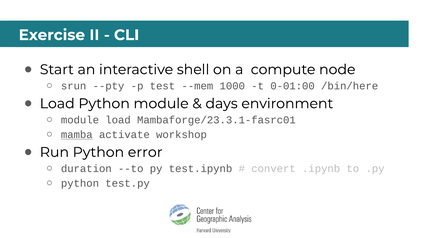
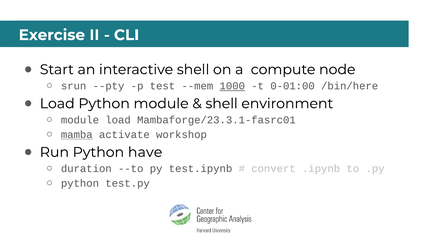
1000 underline: none -> present (232, 86)
days: days -> shell (222, 104)
error: error -> have (145, 152)
